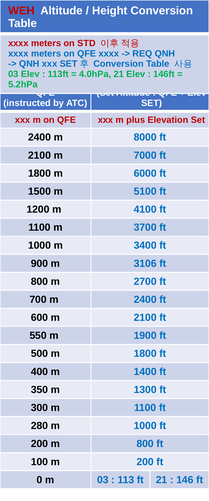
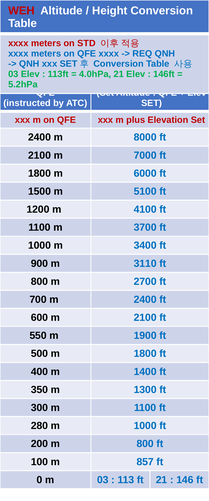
3106: 3106 -> 3110 (145, 263)
m 200: 200 -> 857 (145, 461)
